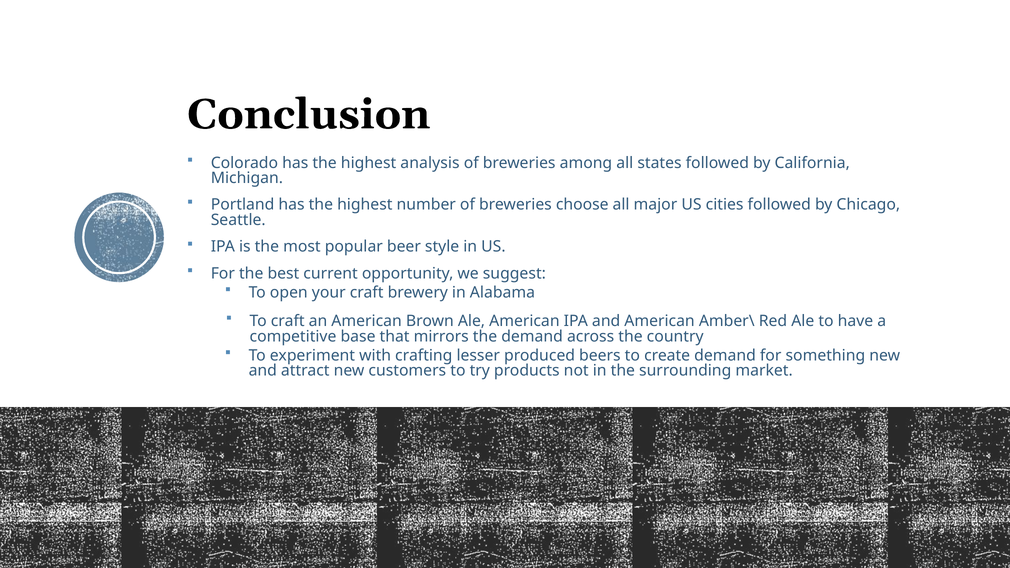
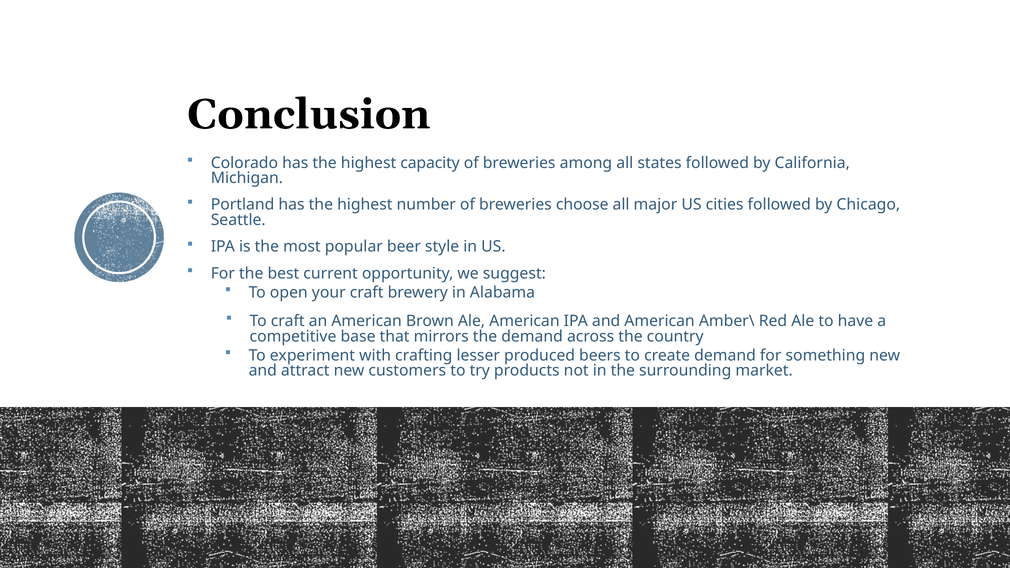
analysis: analysis -> capacity (430, 163)
